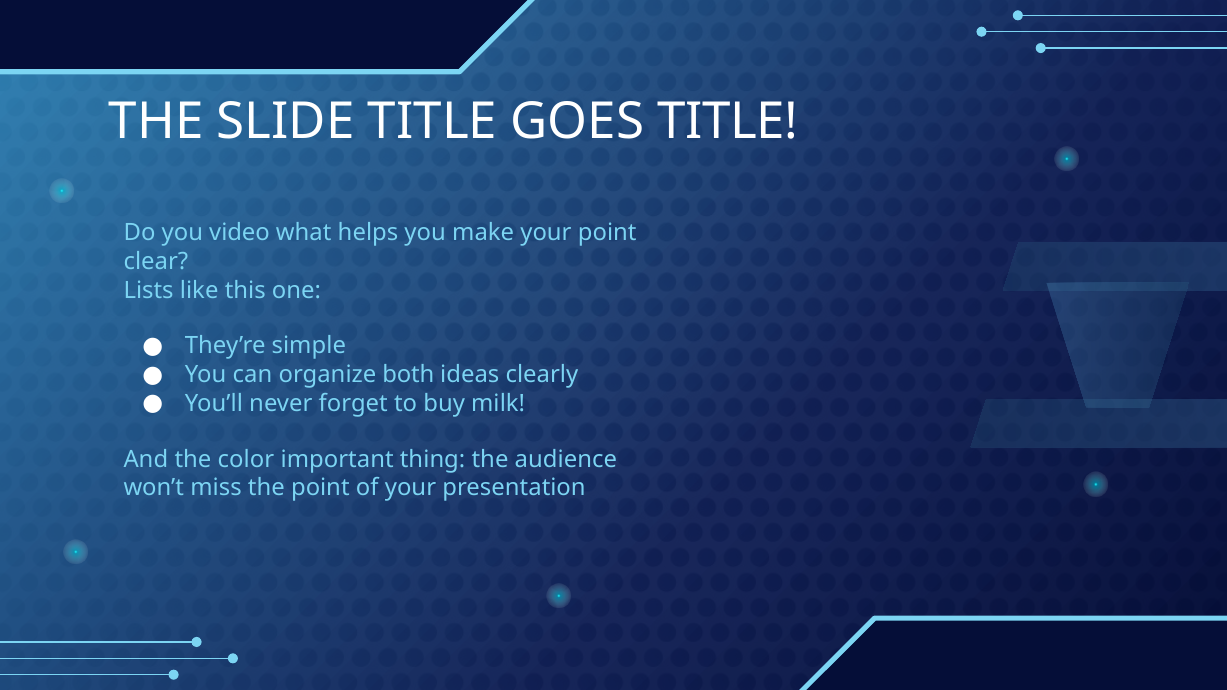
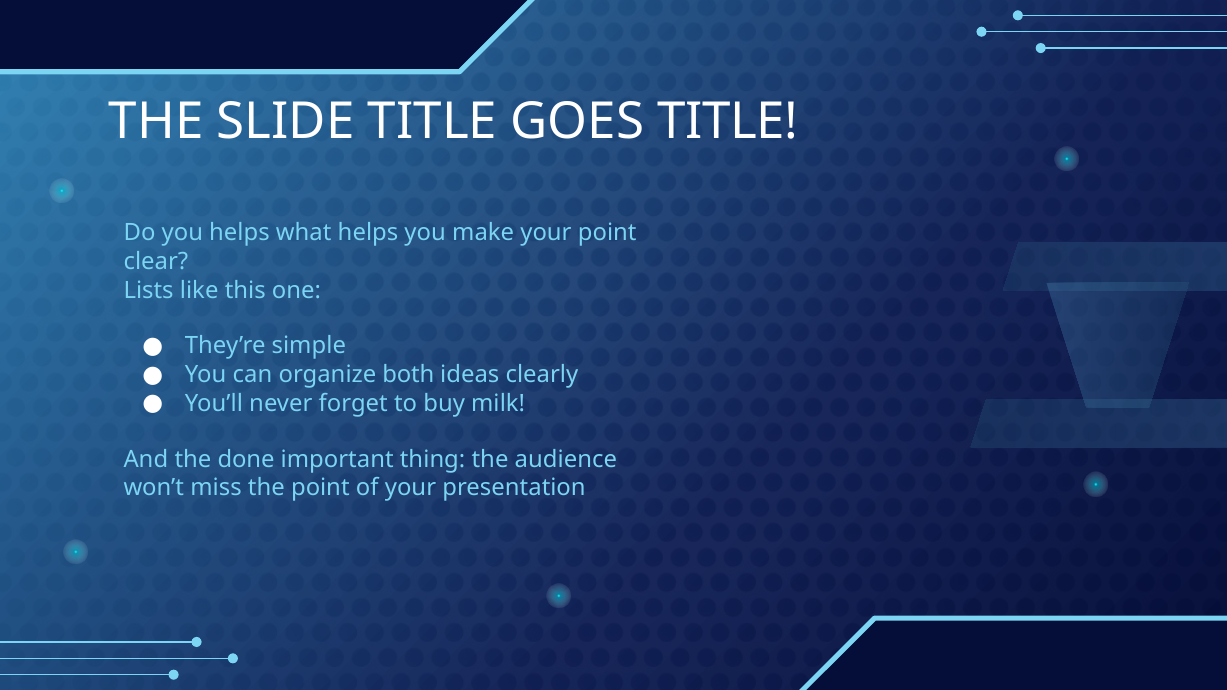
you video: video -> helps (239, 233)
color: color -> done (246, 459)
